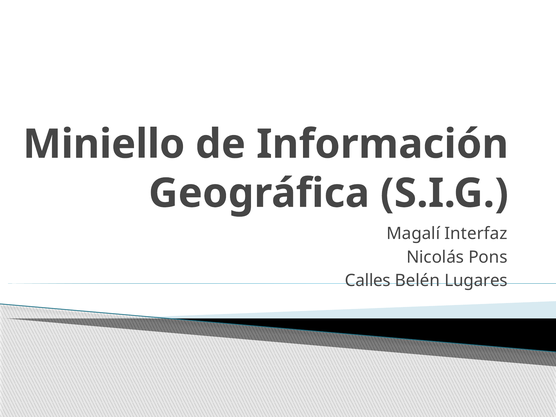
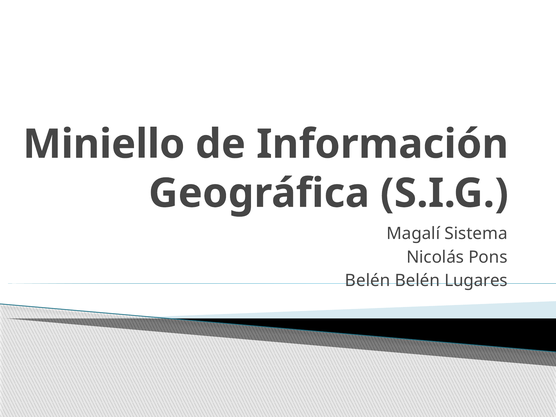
Interfaz: Interfaz -> Sistema (476, 234)
Calles: Calles -> Belén (368, 281)
